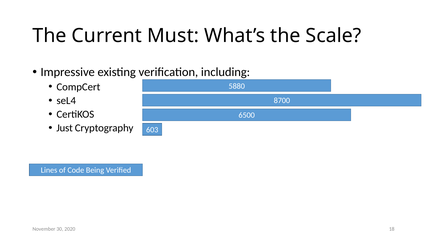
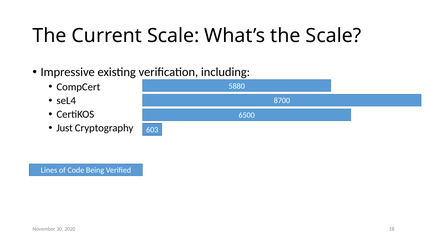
Current Must: Must -> Scale (173, 36)
